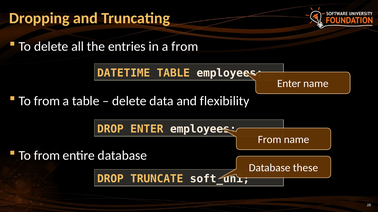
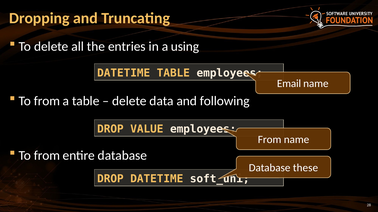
a from: from -> using (185, 47)
Enter: Enter -> Email (289, 84)
flexibility: flexibility -> following (225, 101)
DROP ENTER: ENTER -> VALUE (147, 129)
DROP TRUNCATE: TRUNCATE -> DATETIME (157, 179)
